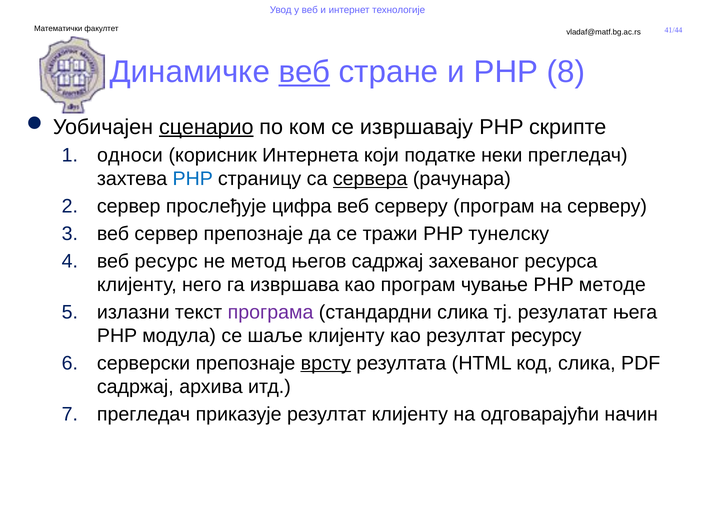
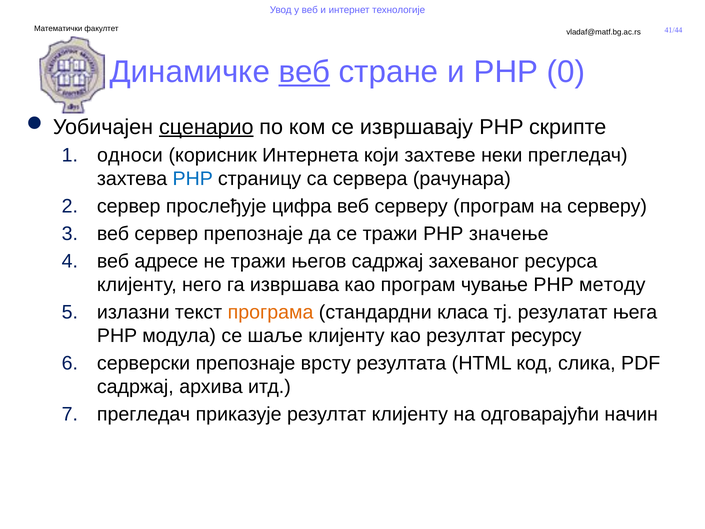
8: 8 -> 0 (566, 72)
податке: податке -> захтеве (440, 155)
сервера underline: present -> none (370, 179)
тунелску: тунелску -> значење (509, 234)
ресурс: ресурс -> адресе (166, 261)
не метод: метод -> тражи (258, 261)
методе: методе -> методу (612, 285)
програма colour: purple -> orange (271, 312)
стандардни слика: слика -> класа (463, 312)
врсту underline: present -> none (326, 363)
